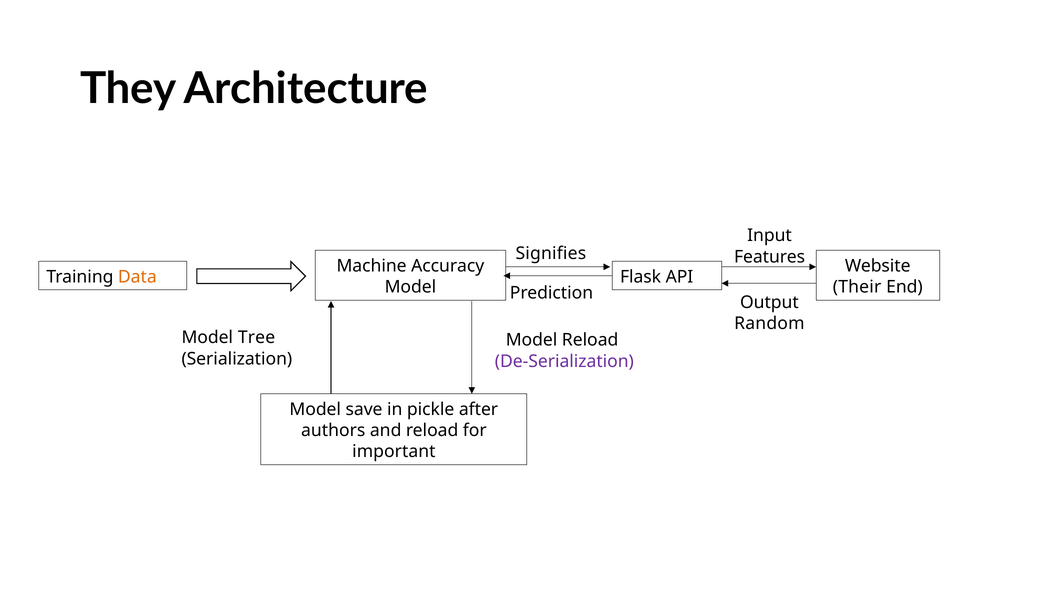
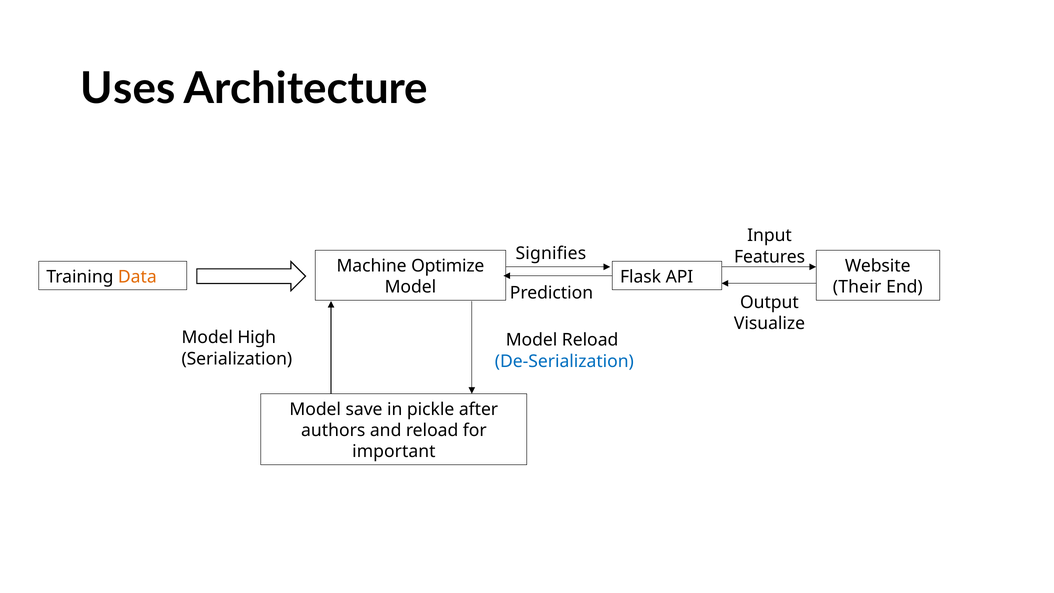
They: They -> Uses (128, 89)
Accuracy: Accuracy -> Optimize (448, 266)
Random: Random -> Visualize (770, 324)
Tree: Tree -> High (257, 338)
De-Serialization colour: purple -> blue (564, 361)
